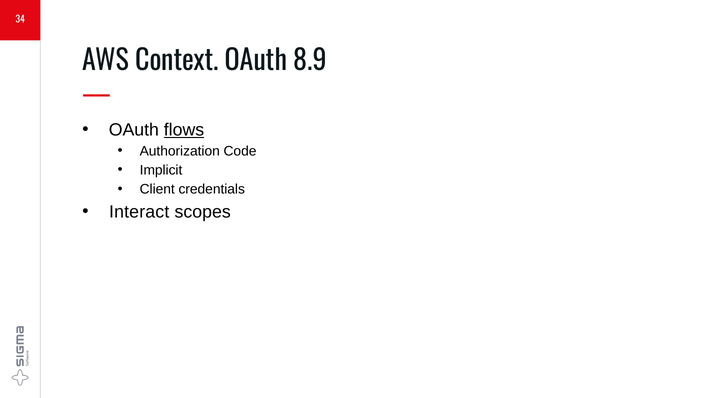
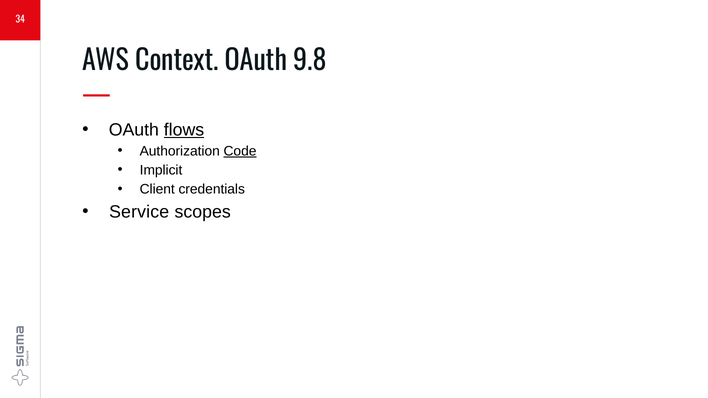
8.9: 8.9 -> 9.8 (310, 61)
Code underline: none -> present (240, 151)
Interact: Interact -> Service (139, 212)
